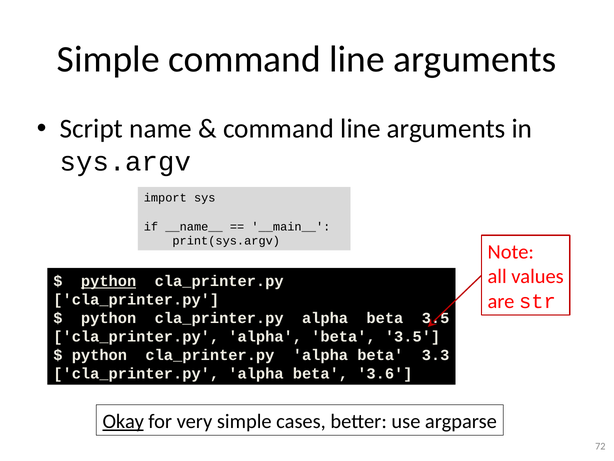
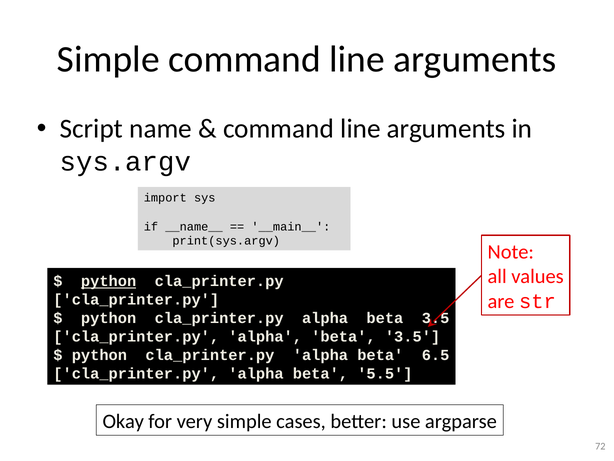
3.3: 3.3 -> 6.5 (436, 355)
3.6: 3.6 -> 5.5 (385, 373)
Okay underline: present -> none (123, 421)
